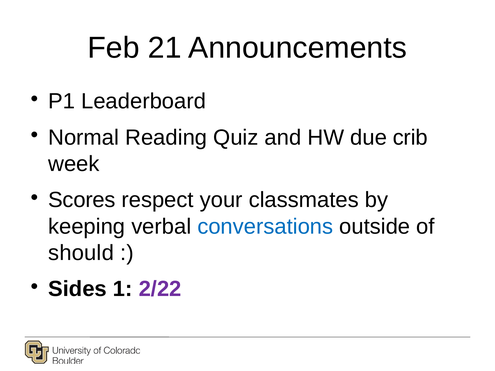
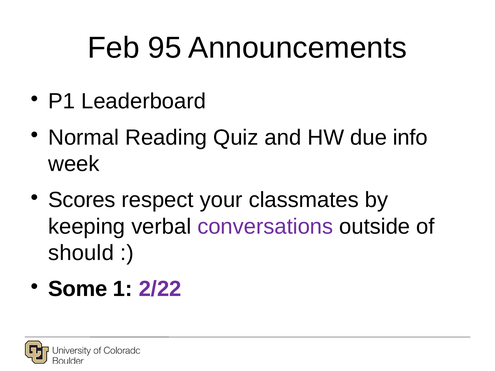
21: 21 -> 95 (165, 48)
crib: crib -> info (410, 138)
conversations colour: blue -> purple (265, 227)
Sides: Sides -> Some (78, 289)
